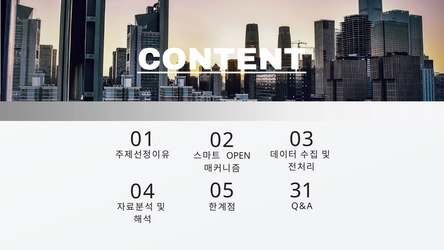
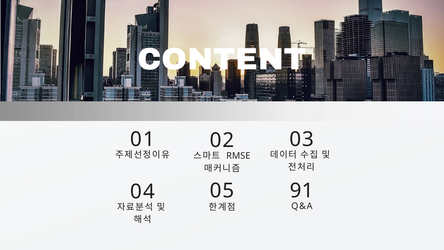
CONTENT underline: present -> none (222, 59)
OPEN: OPEN -> RMSE (238, 156)
31: 31 -> 91 (302, 190)
